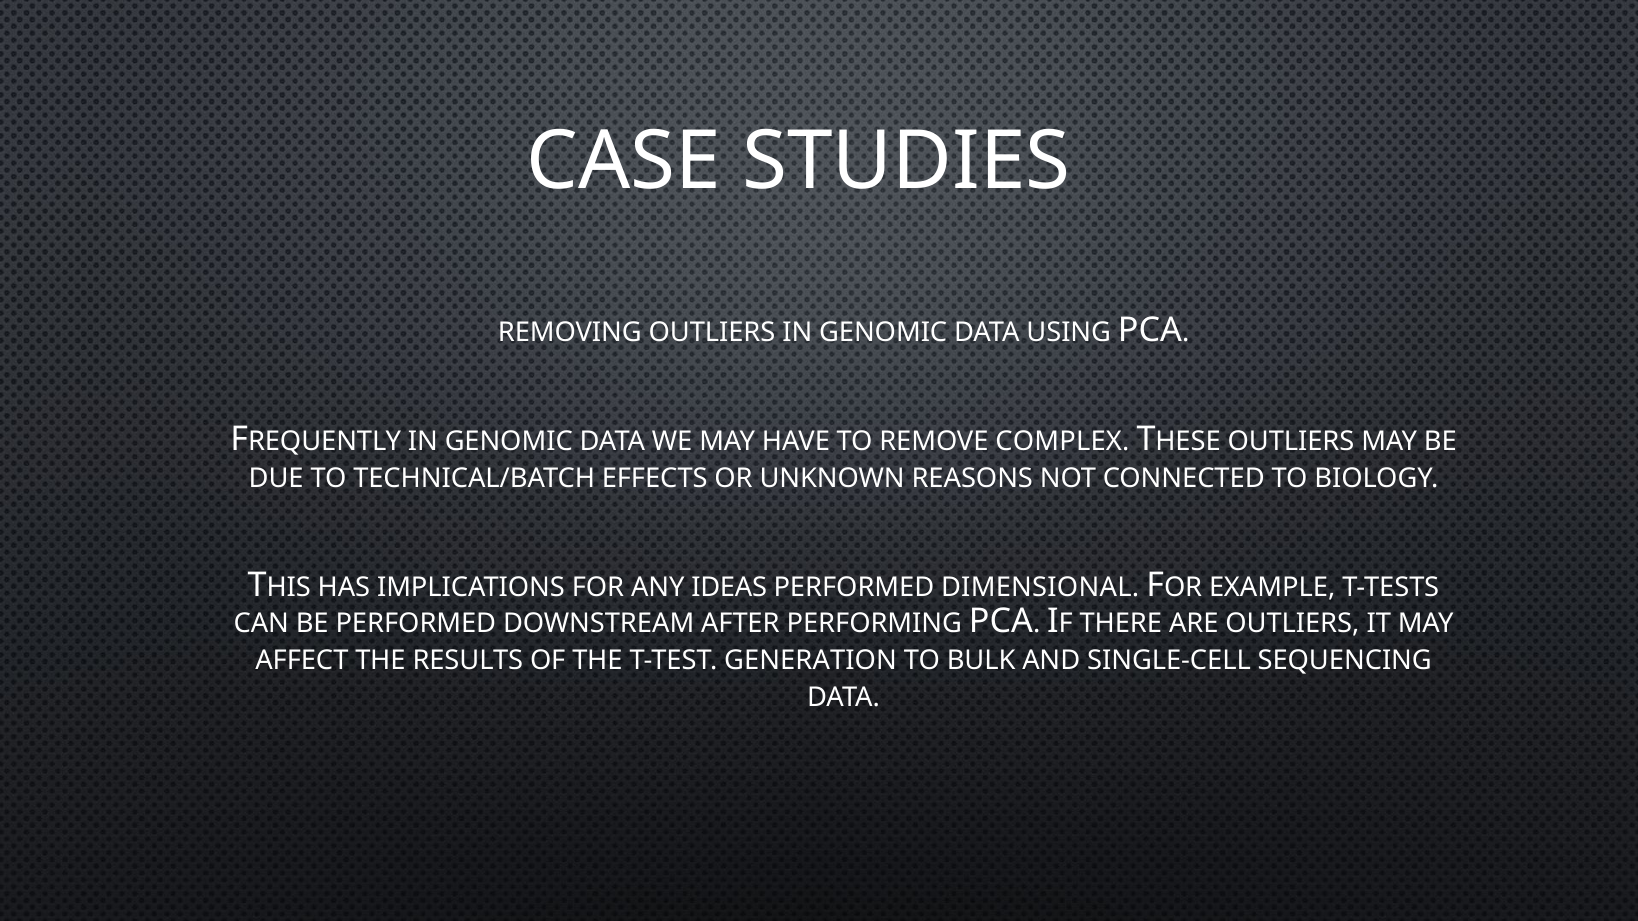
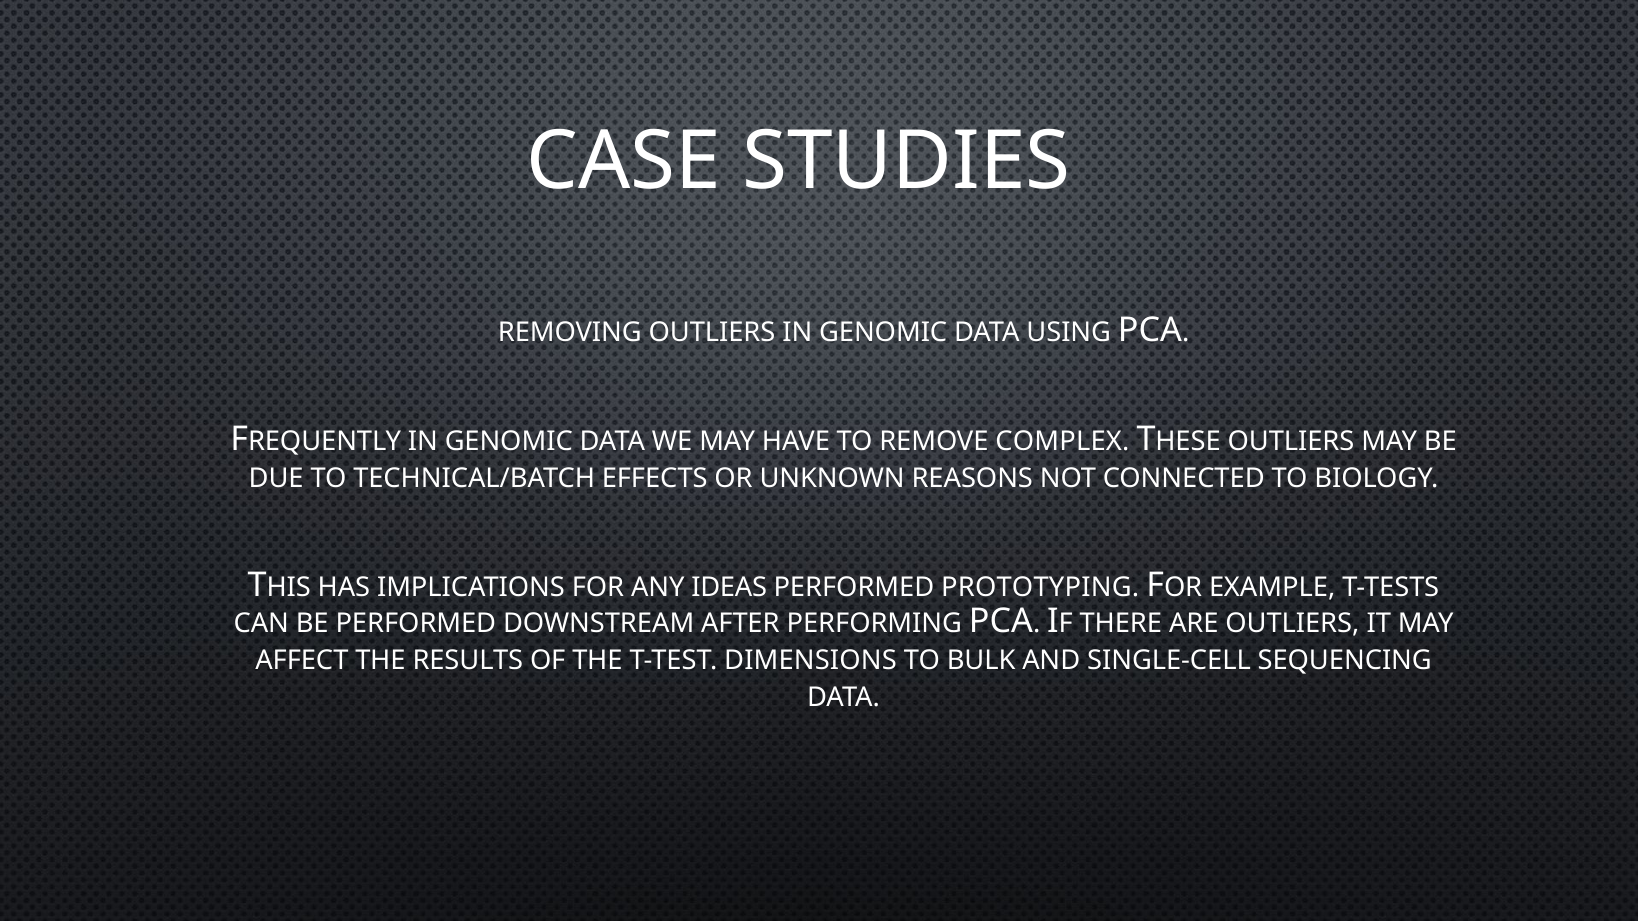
DIMENSIONAL: DIMENSIONAL -> PROTOTYPING (1040, 587)
GENERATION: GENERATION -> DIMENSIONS (810, 661)
